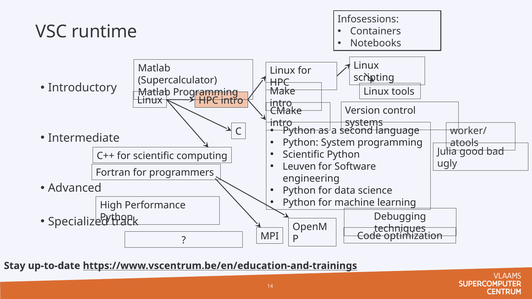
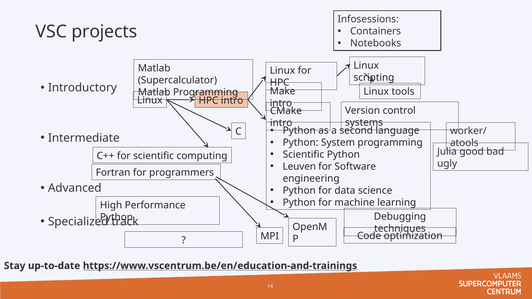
runtime: runtime -> projects (104, 32)
